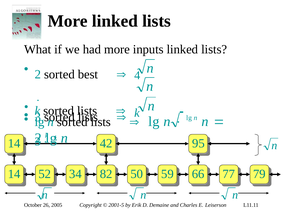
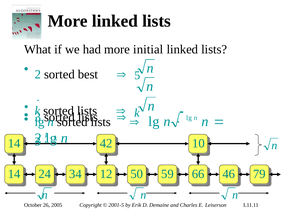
inputs: inputs -> initial (148, 49)
4: 4 -> 5 (137, 75)
95: 95 -> 10 (198, 144)
52: 52 -> 24 (45, 174)
82: 82 -> 12 (106, 174)
77: 77 -> 46 (229, 174)
